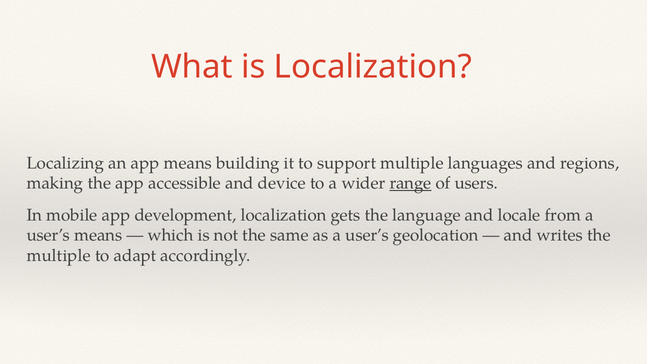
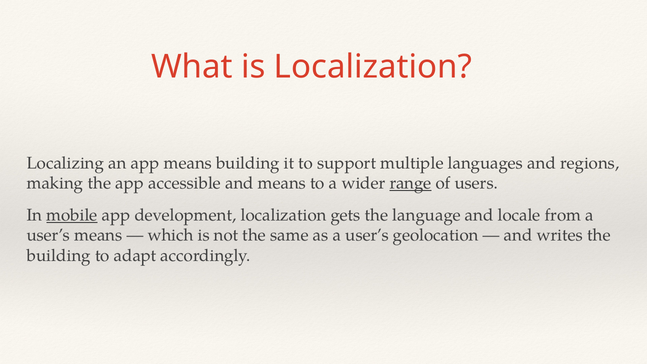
and device: device -> means (282, 183)
mobile underline: none -> present (72, 215)
multiple: multiple -> building (59, 255)
